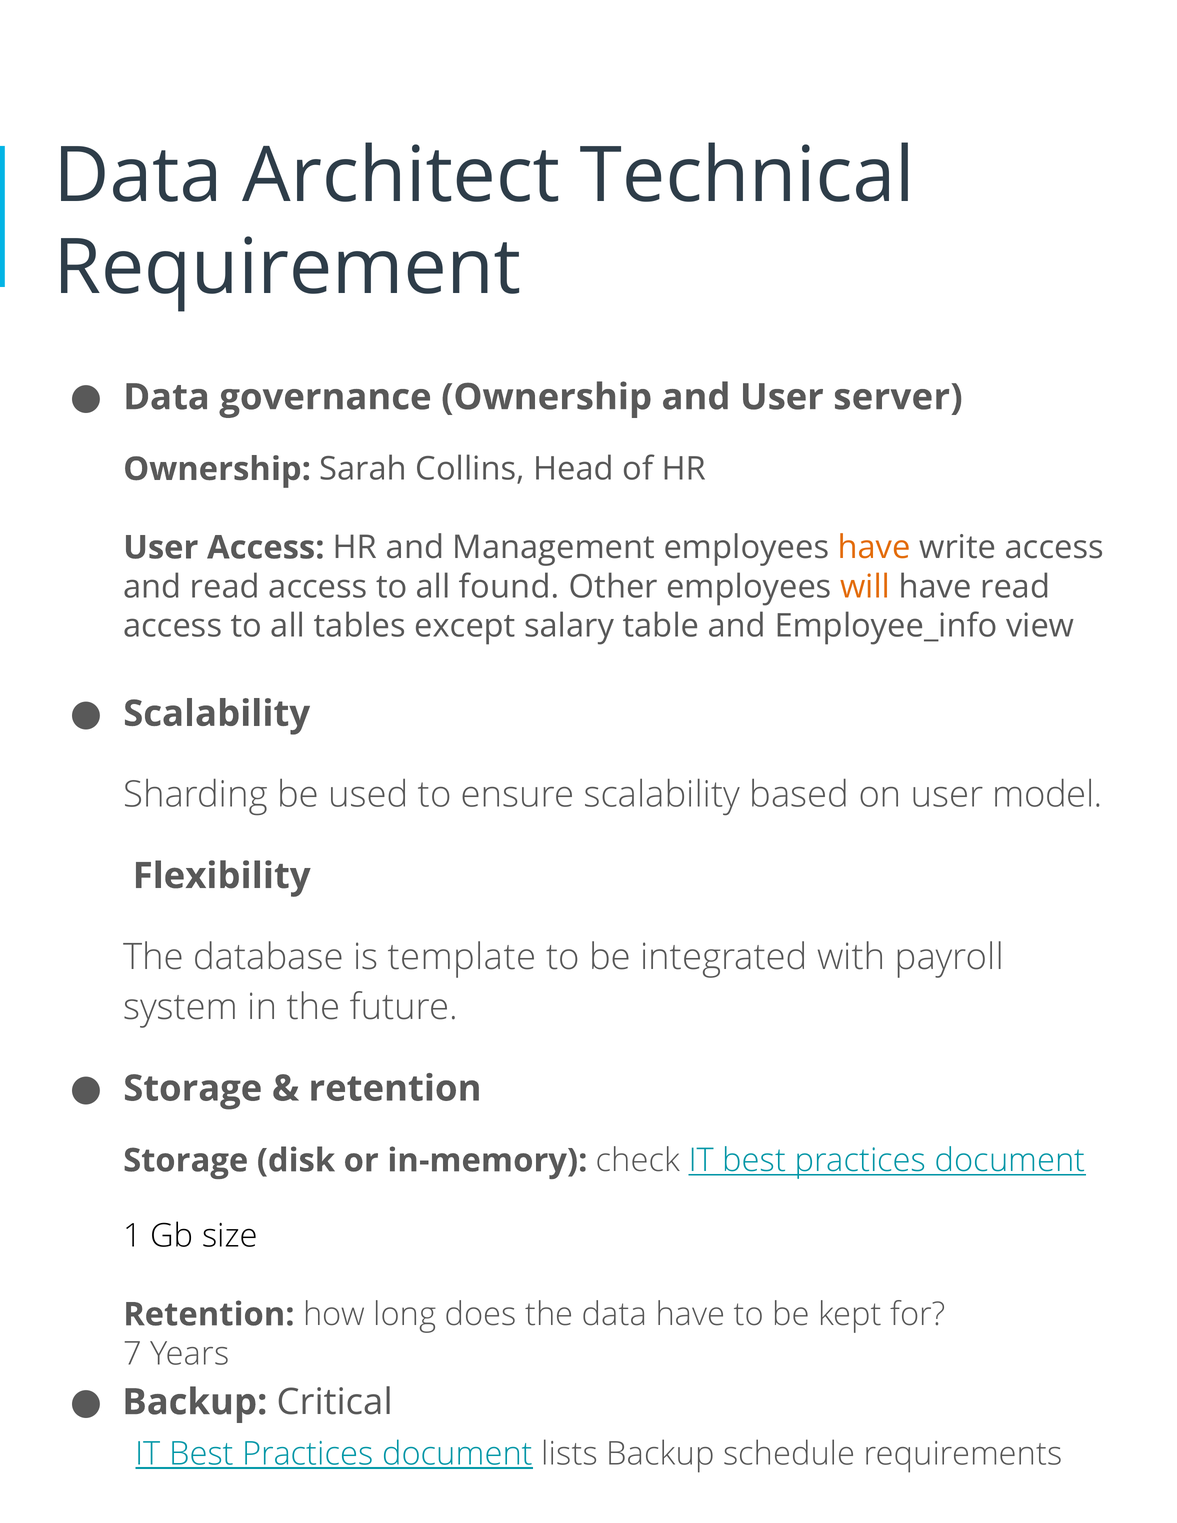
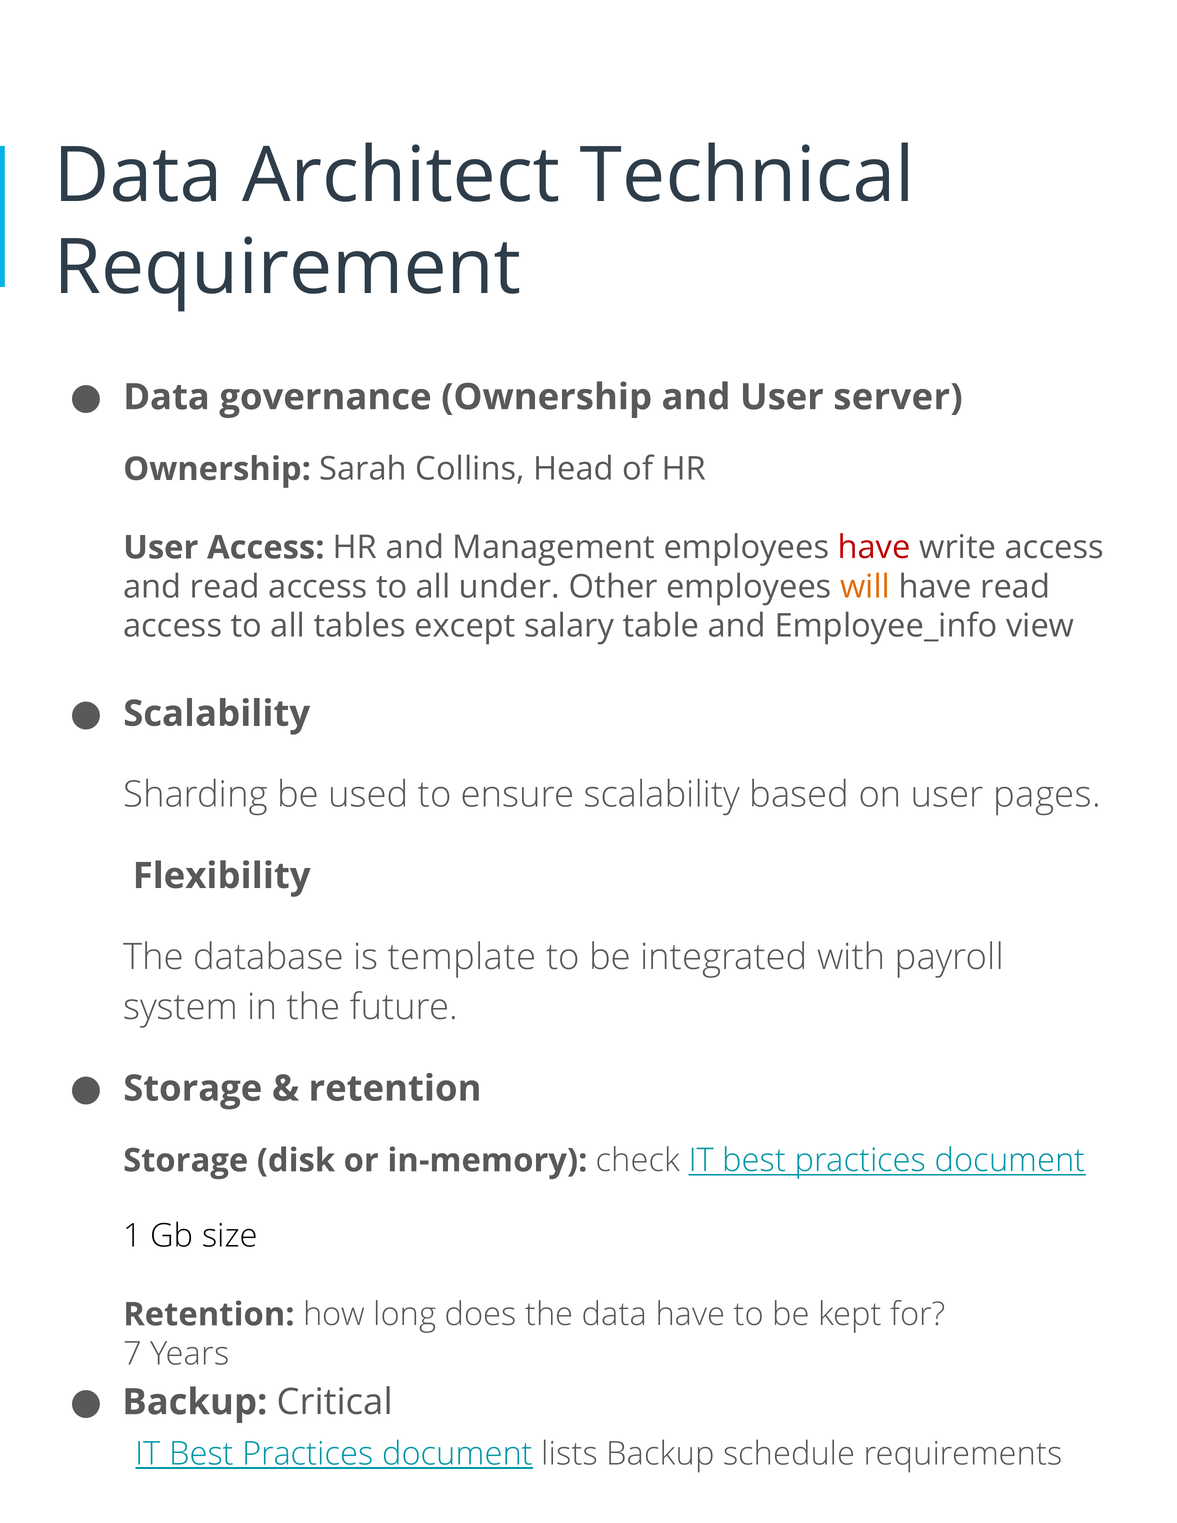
have colour: orange -> red (874, 548)
found: found -> under (509, 587)
model: model -> pages (1047, 795)
